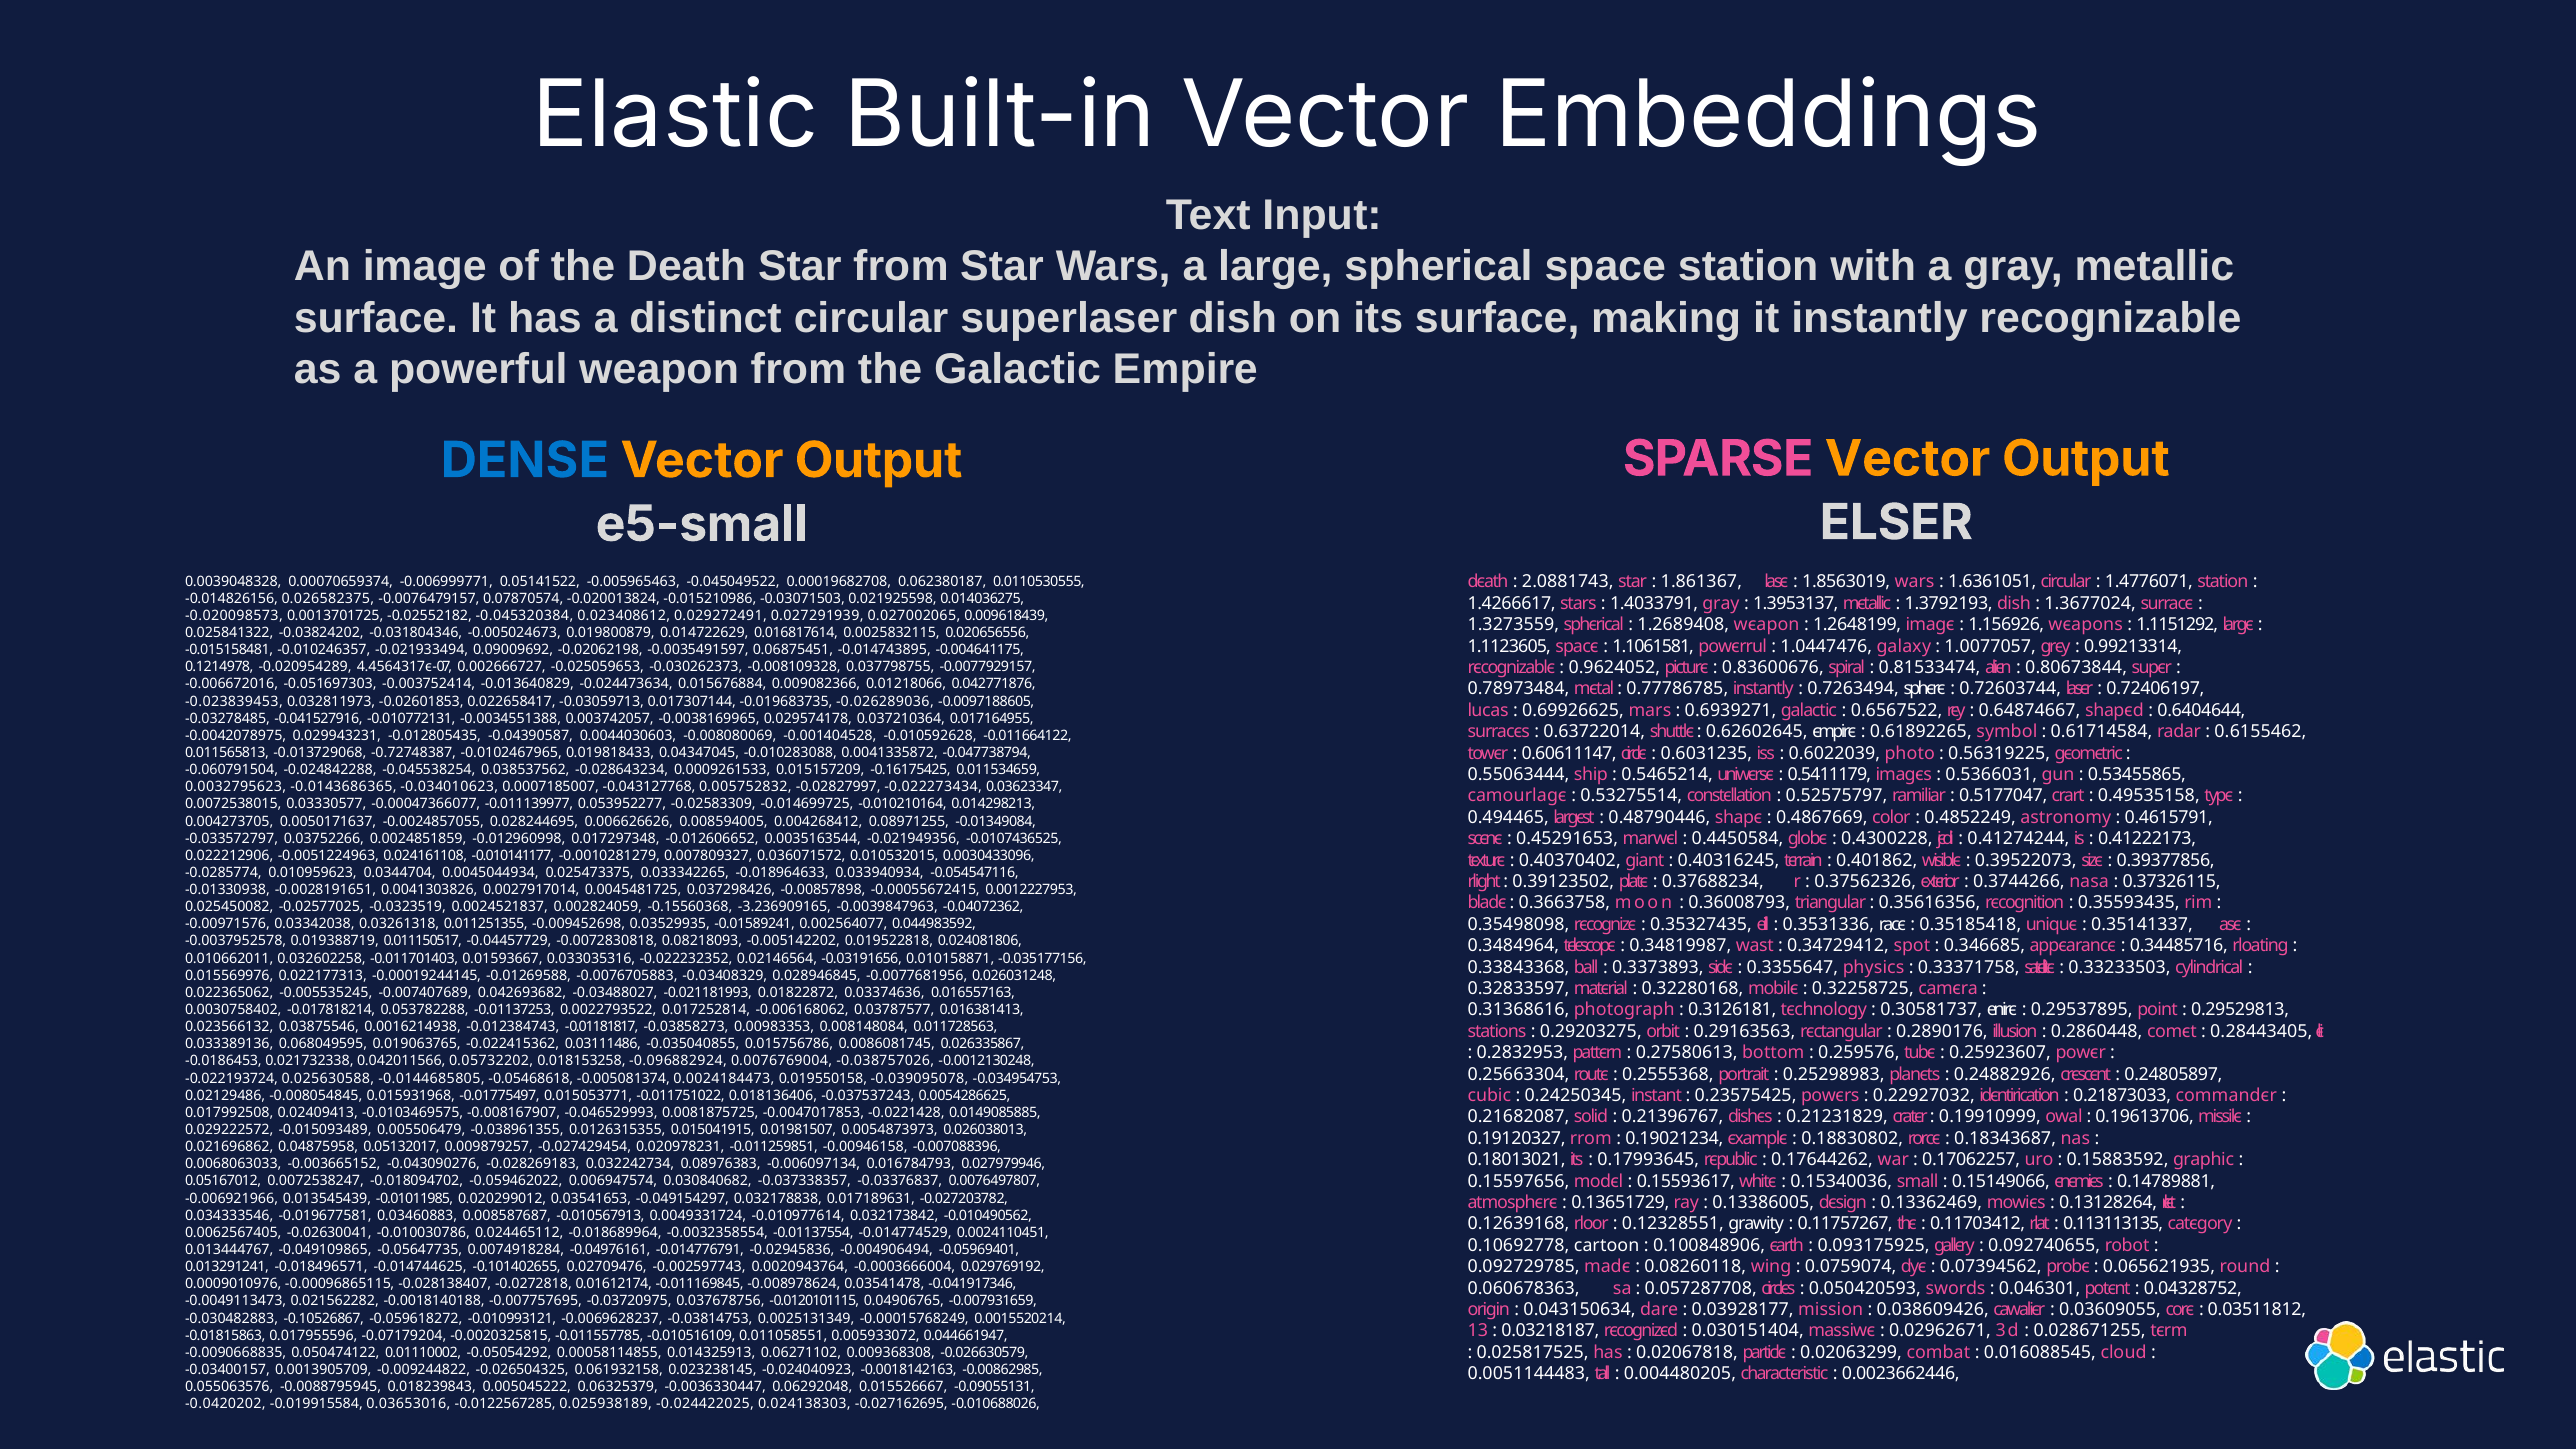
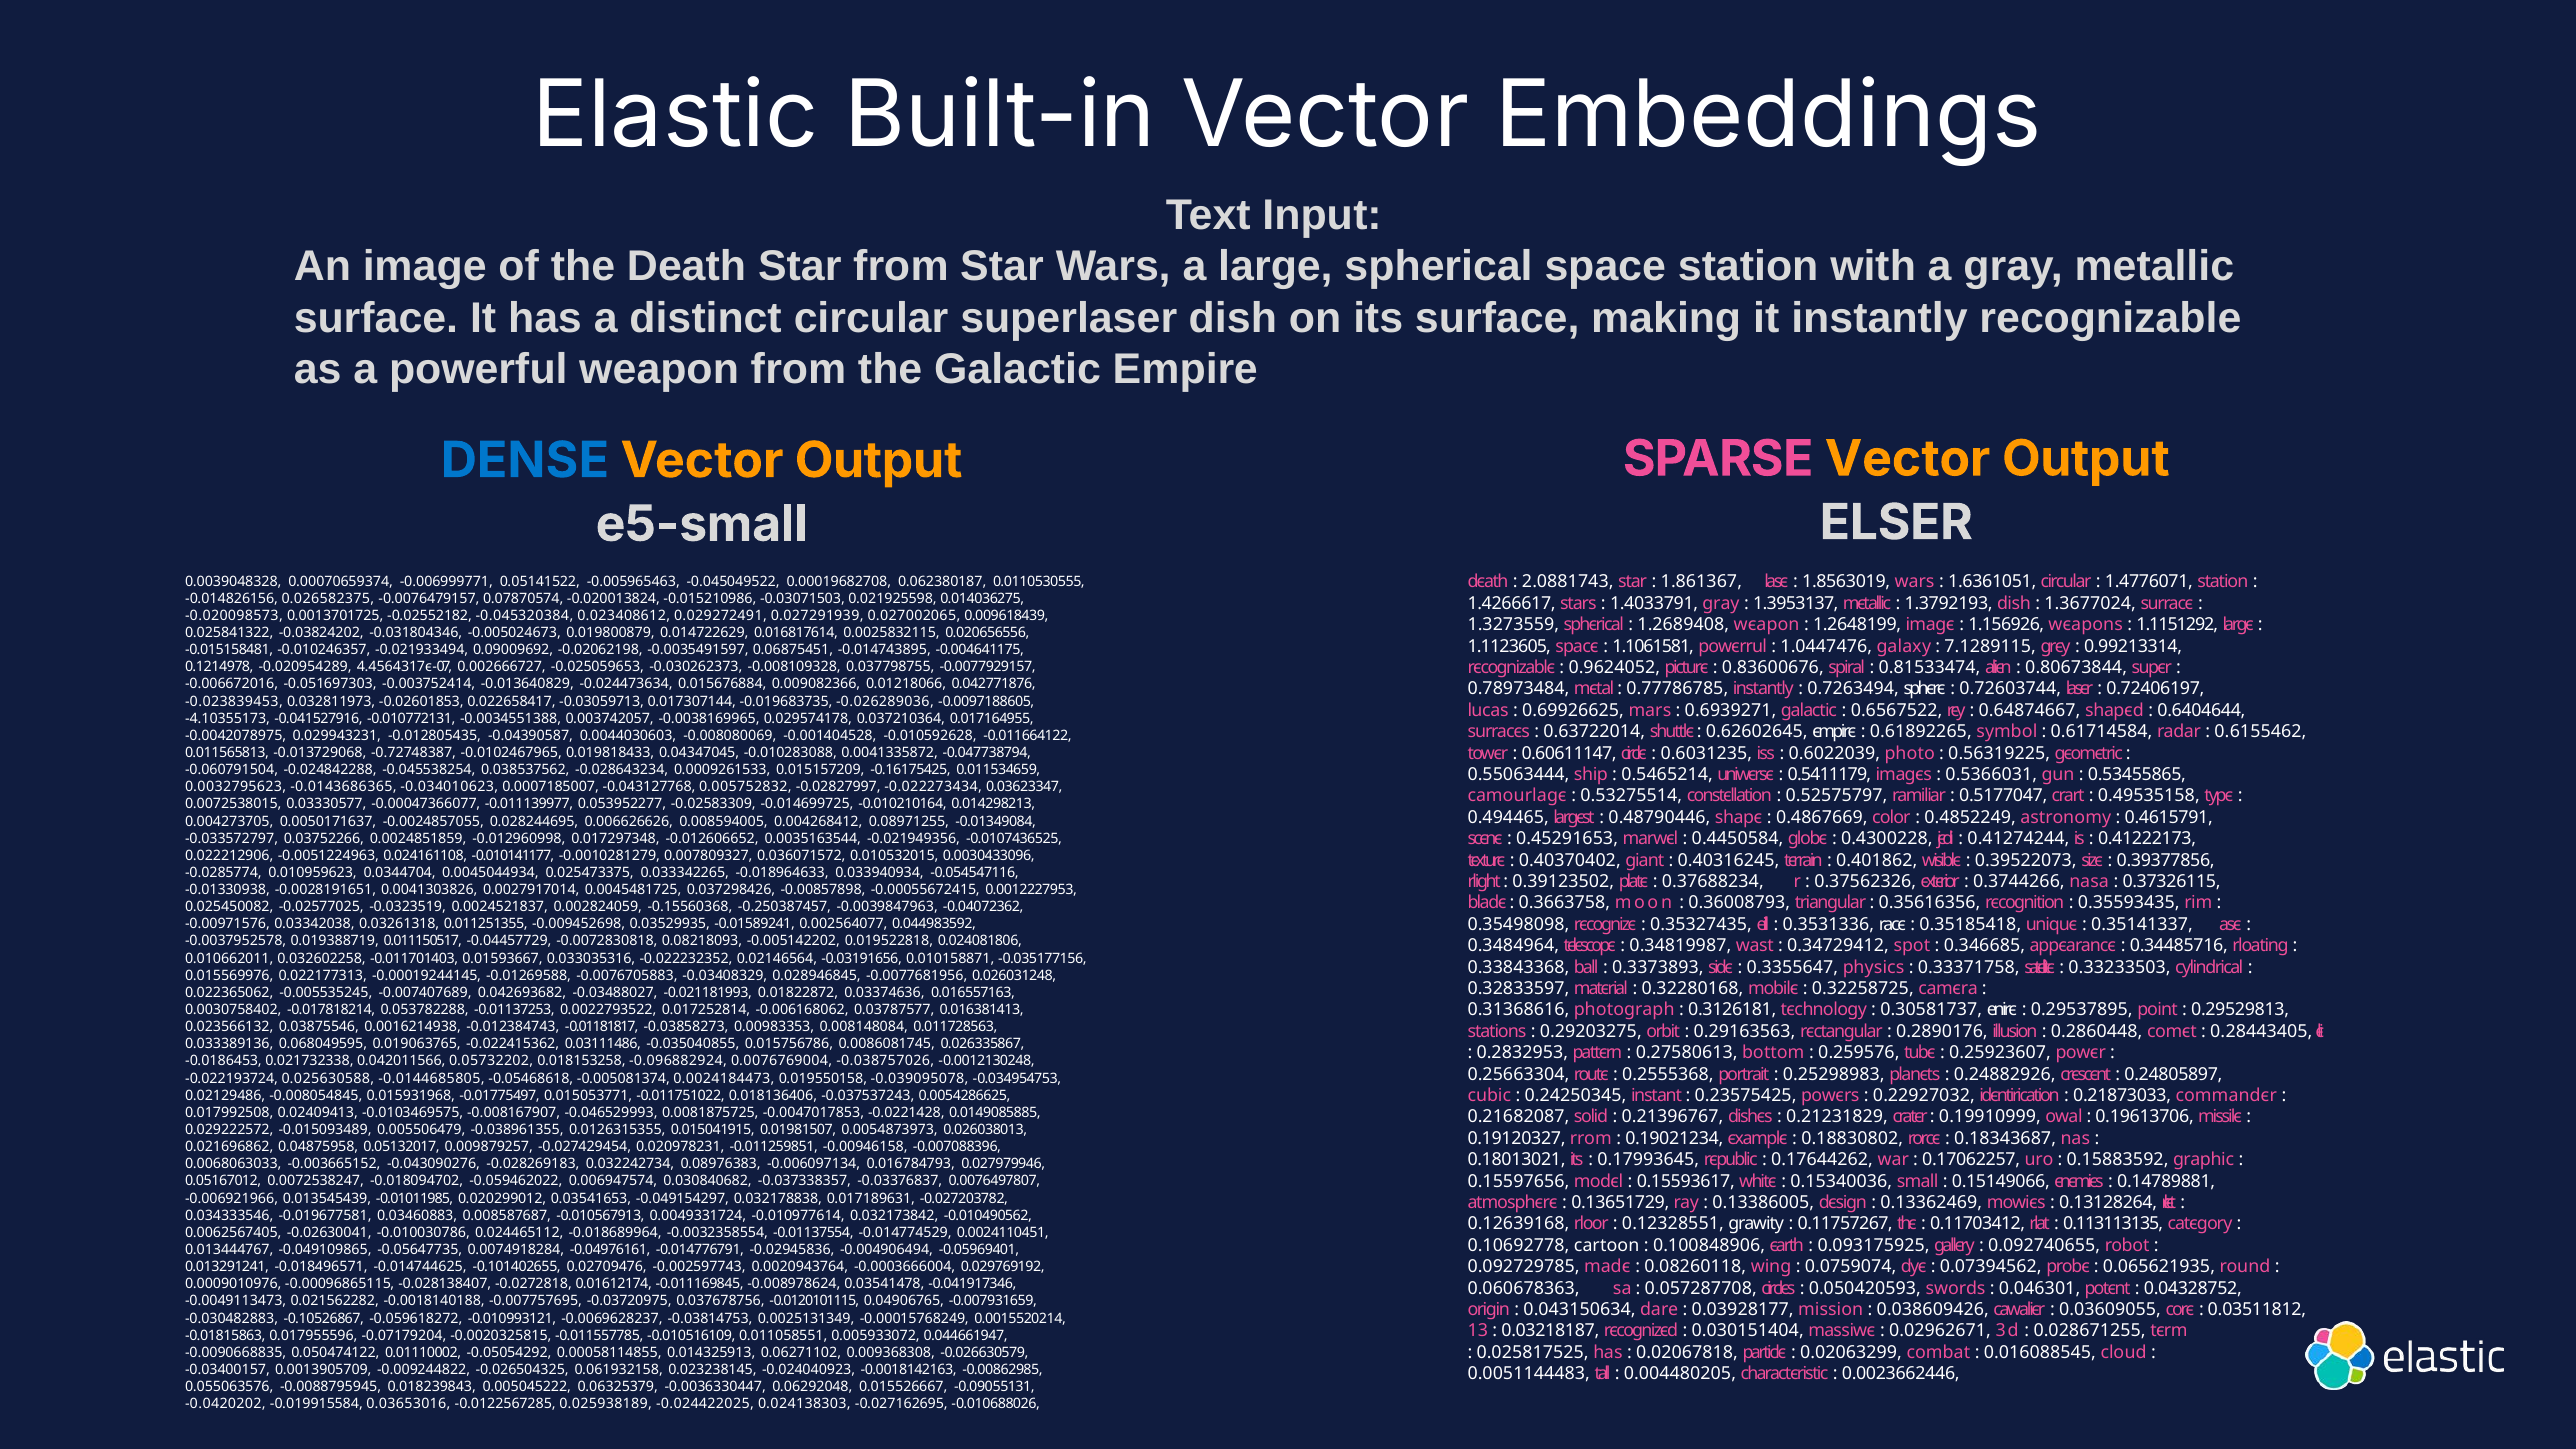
1.0077057: 1.0077057 -> 7.1289115 (1990, 646)
-0.03278485: -0.03278485 -> -4.10355173 (228, 718)
-3.236909165: -3.236909165 -> -0.250387457 (784, 907)
